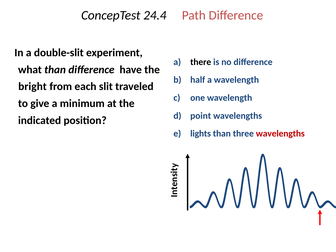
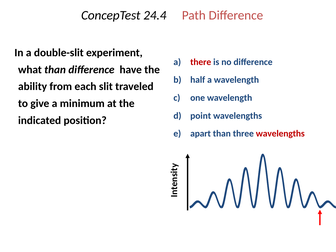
there colour: black -> red (201, 62)
bright: bright -> ability (33, 87)
lights: lights -> apart (201, 134)
